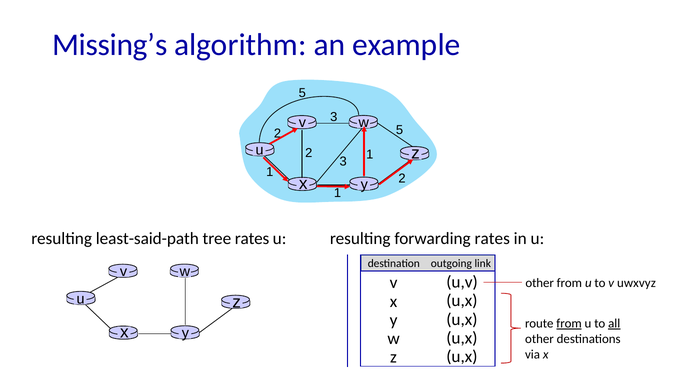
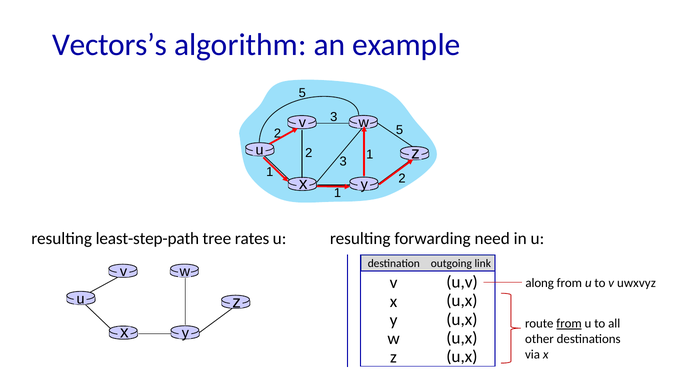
Missing’s: Missing’s -> Vectors’s (110, 45)
least-said-path: least-said-path -> least-step-path (147, 238)
forwarding rates: rates -> need (492, 238)
other: other -> along (540, 283)
all underline: present -> none (614, 323)
